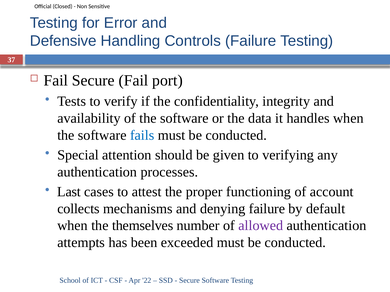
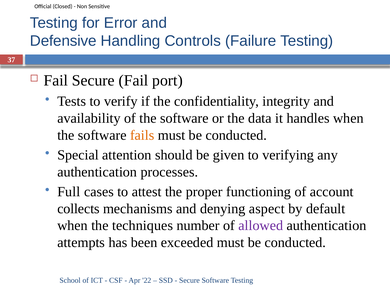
fails colour: blue -> orange (142, 135)
Last: Last -> Full (69, 192)
denying failure: failure -> aspect (267, 209)
themselves: themselves -> techniques (143, 226)
